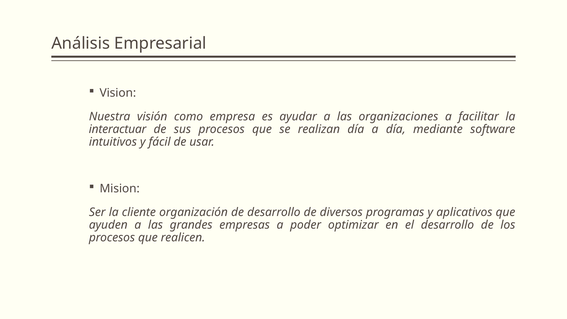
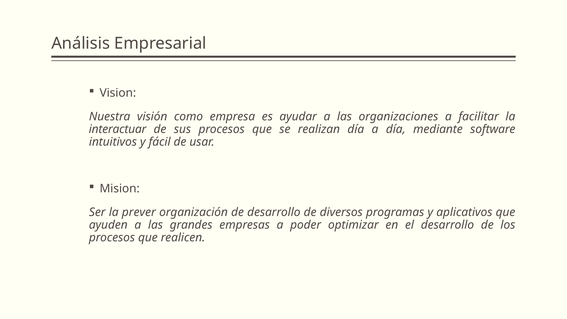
cliente: cliente -> prever (139, 212)
